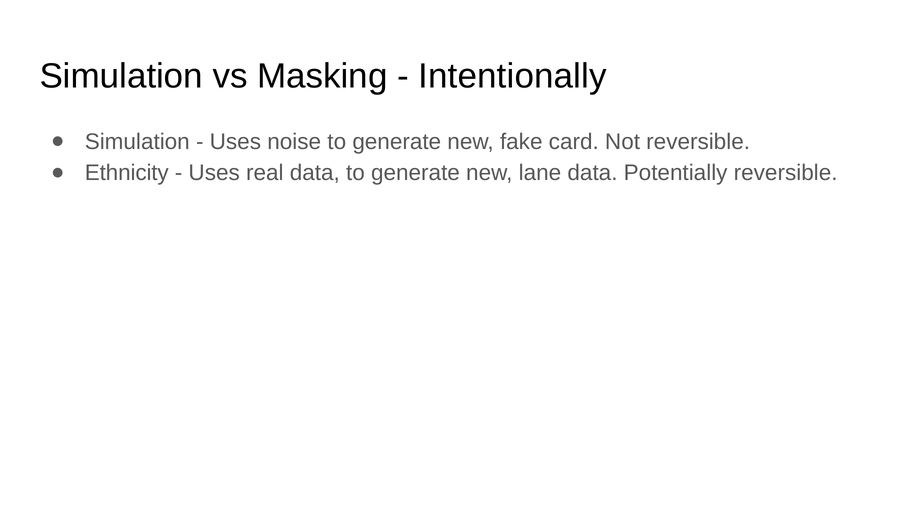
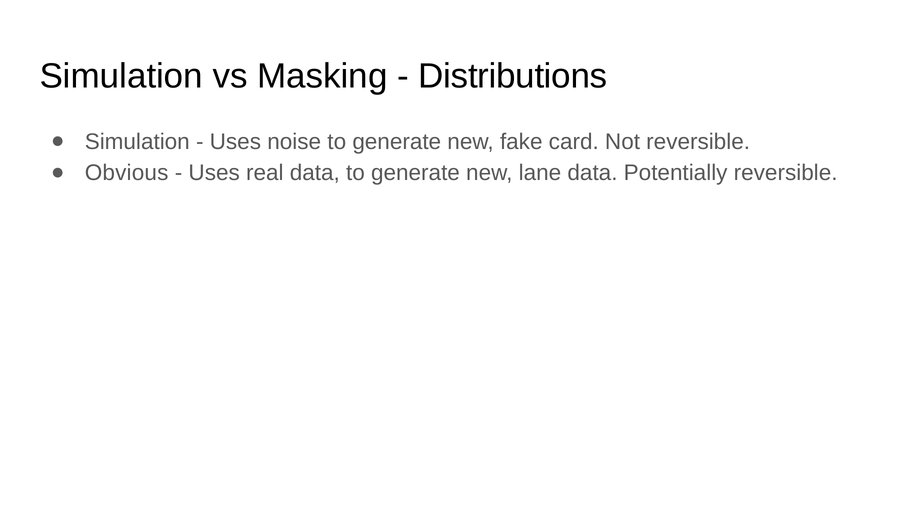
Intentionally: Intentionally -> Distributions (513, 76)
Ethnicity: Ethnicity -> Obvious (127, 173)
